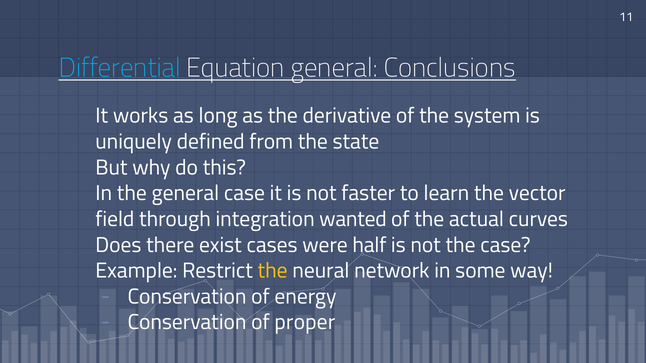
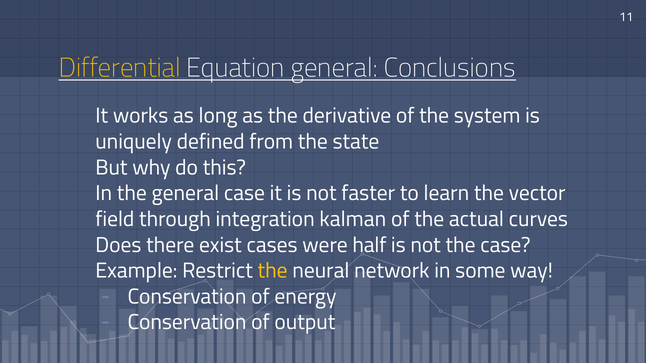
Differential colour: light blue -> yellow (120, 68)
wanted: wanted -> kalman (353, 219)
proper: proper -> output (305, 323)
